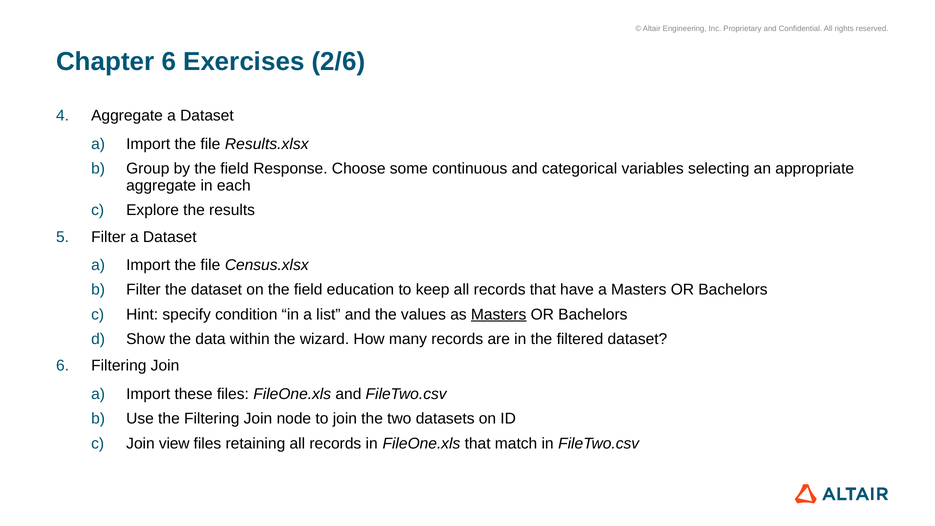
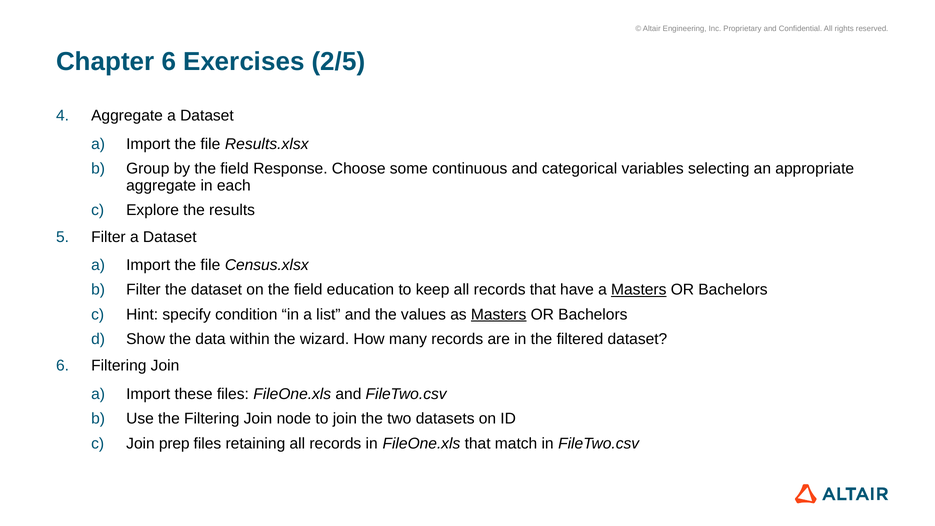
2/6: 2/6 -> 2/5 (339, 62)
Masters underline: none -> present (639, 290)
view: view -> prep (174, 443)
